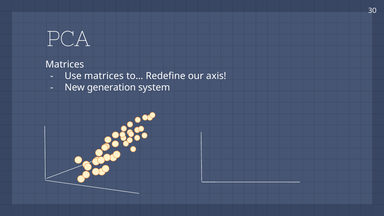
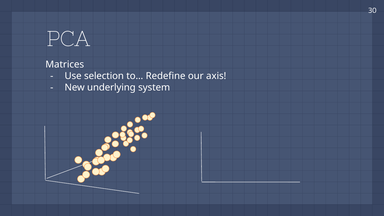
Use matrices: matrices -> selection (104, 76)
generation: generation -> underlying (111, 88)
